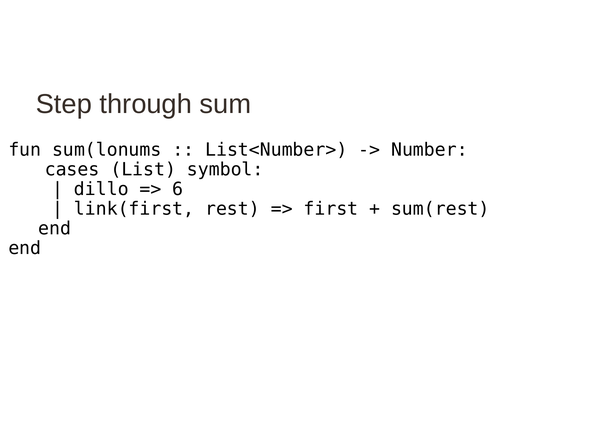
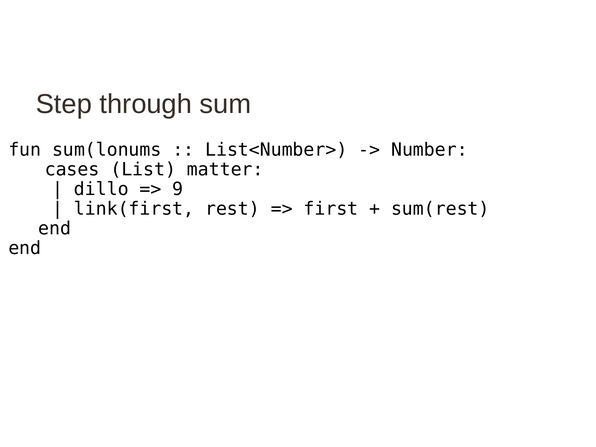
symbol: symbol -> matter (225, 169)
6: 6 -> 9 (178, 189)
